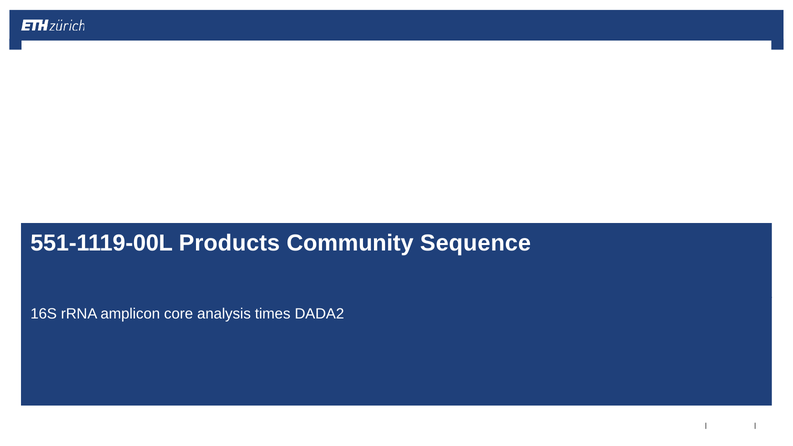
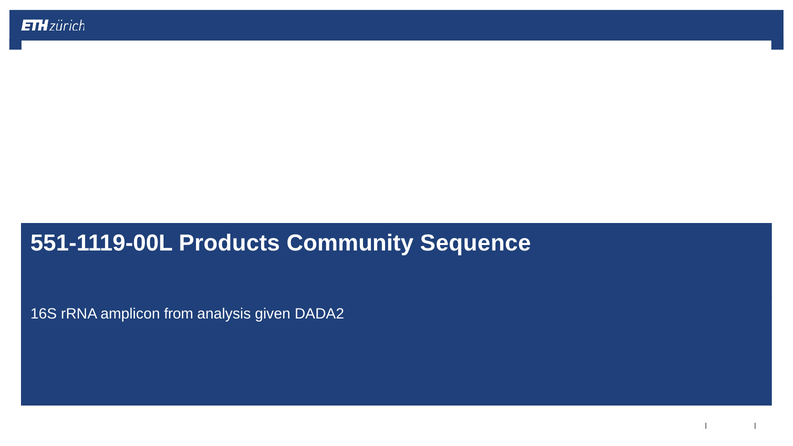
core: core -> from (179, 314)
times: times -> given (273, 314)
